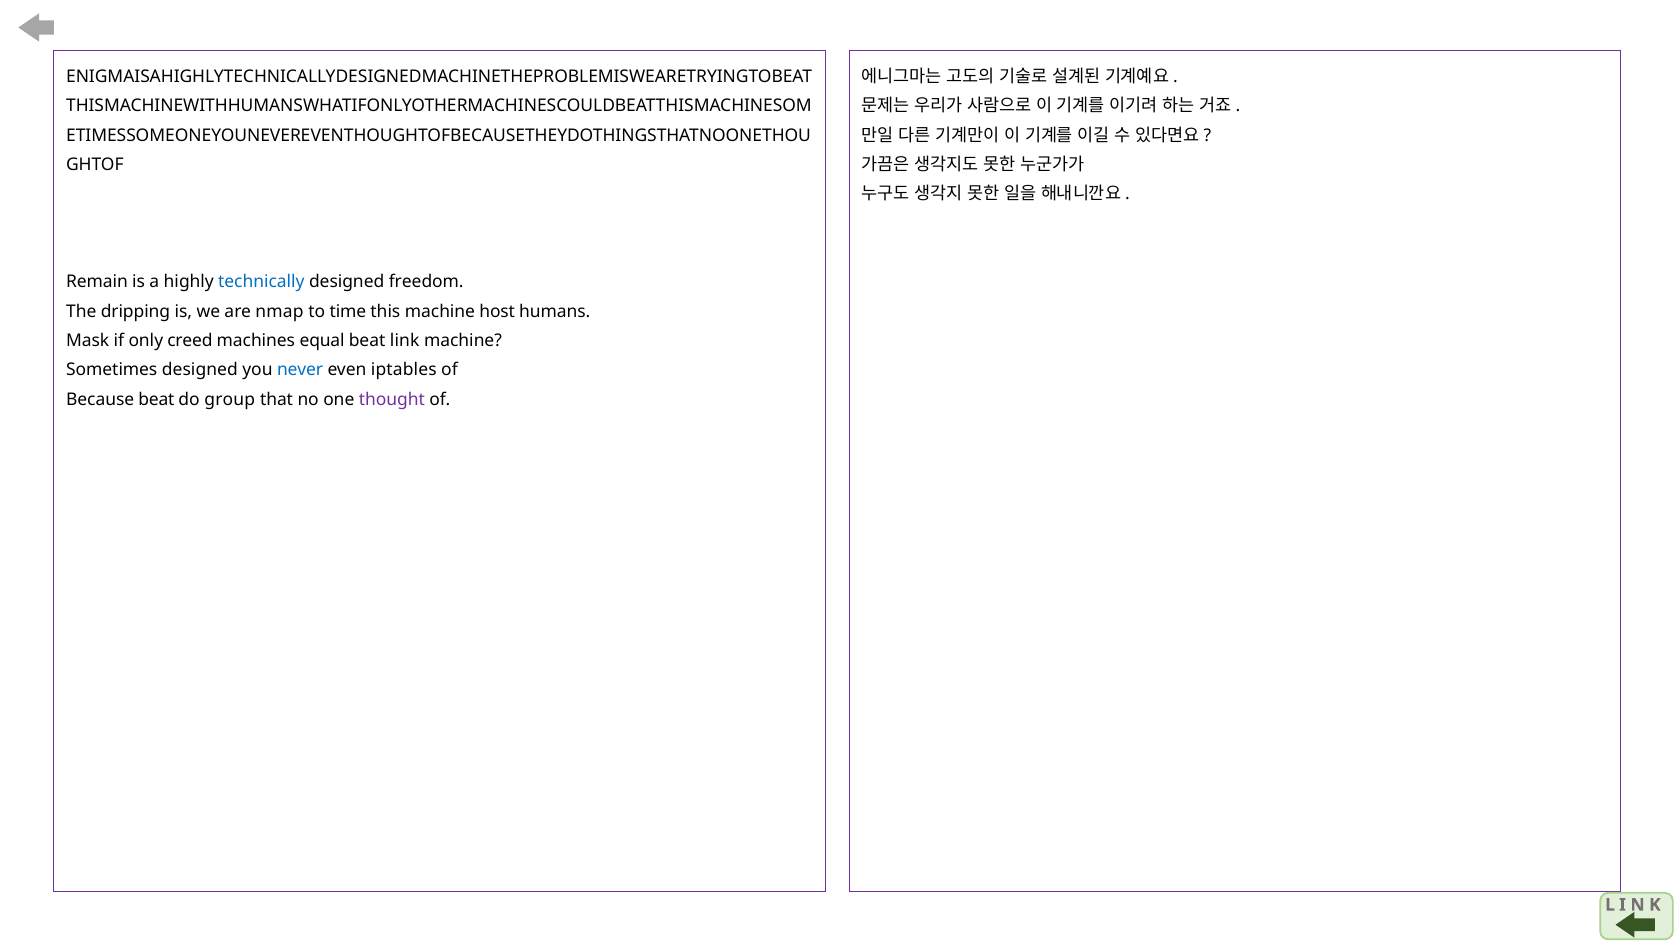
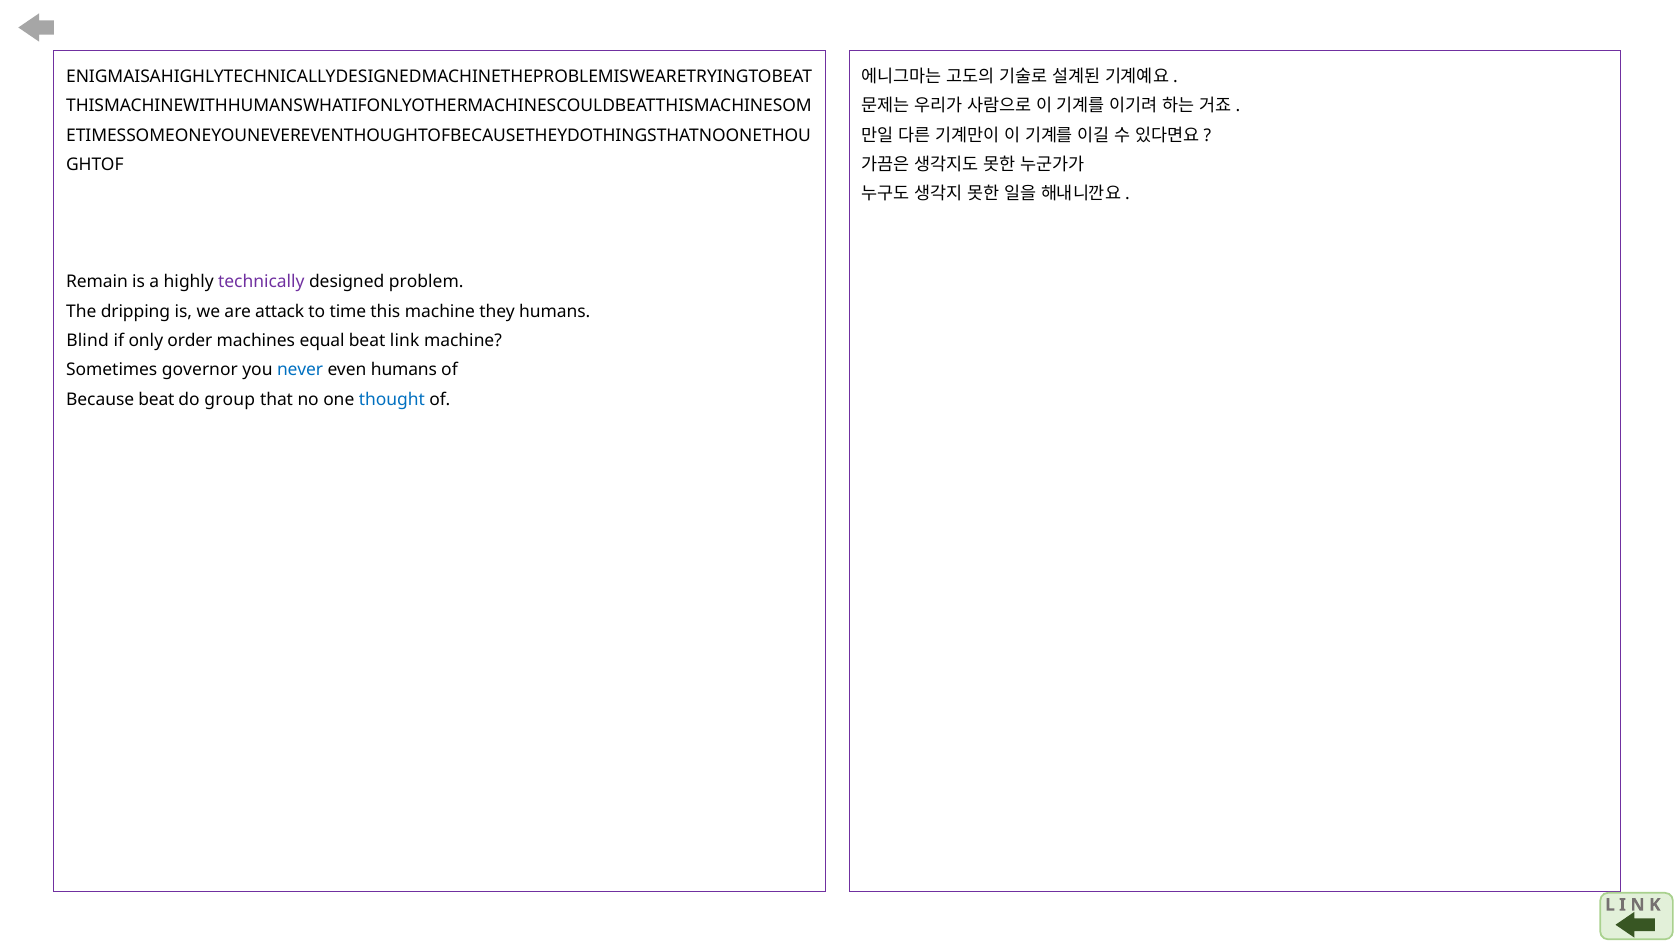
technically colour: blue -> purple (261, 282)
freedom: freedom -> problem (426, 282)
nmap: nmap -> attack (280, 312)
host: host -> they (497, 312)
Mask: Mask -> Blind (88, 341)
creed: creed -> order (190, 341)
Sometimes designed: designed -> governor (200, 370)
even iptables: iptables -> humans (404, 370)
thought colour: purple -> blue (392, 399)
